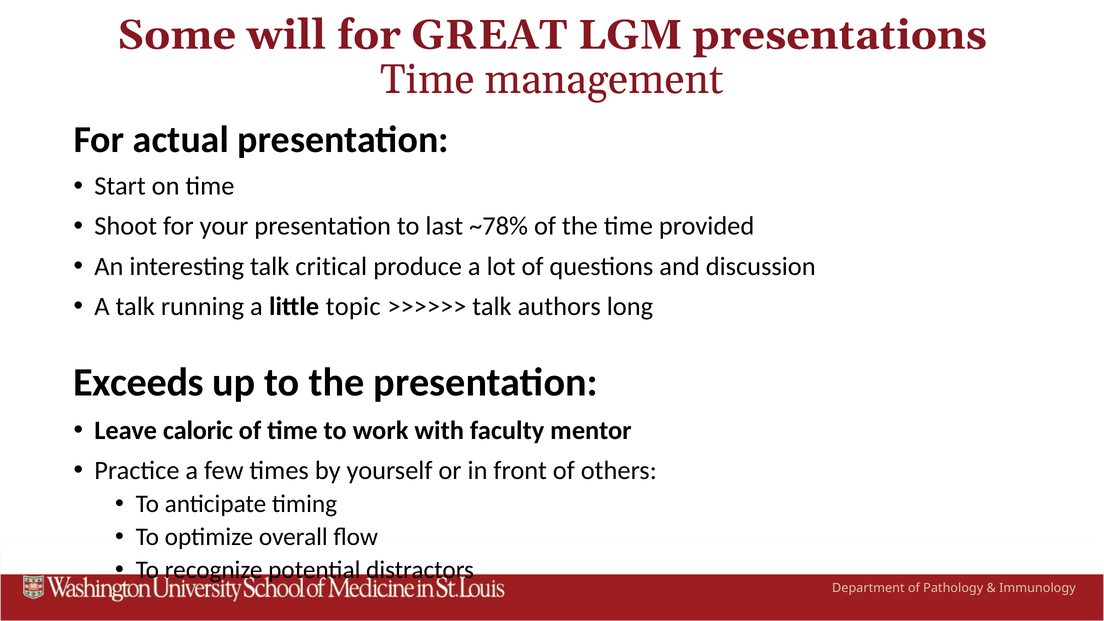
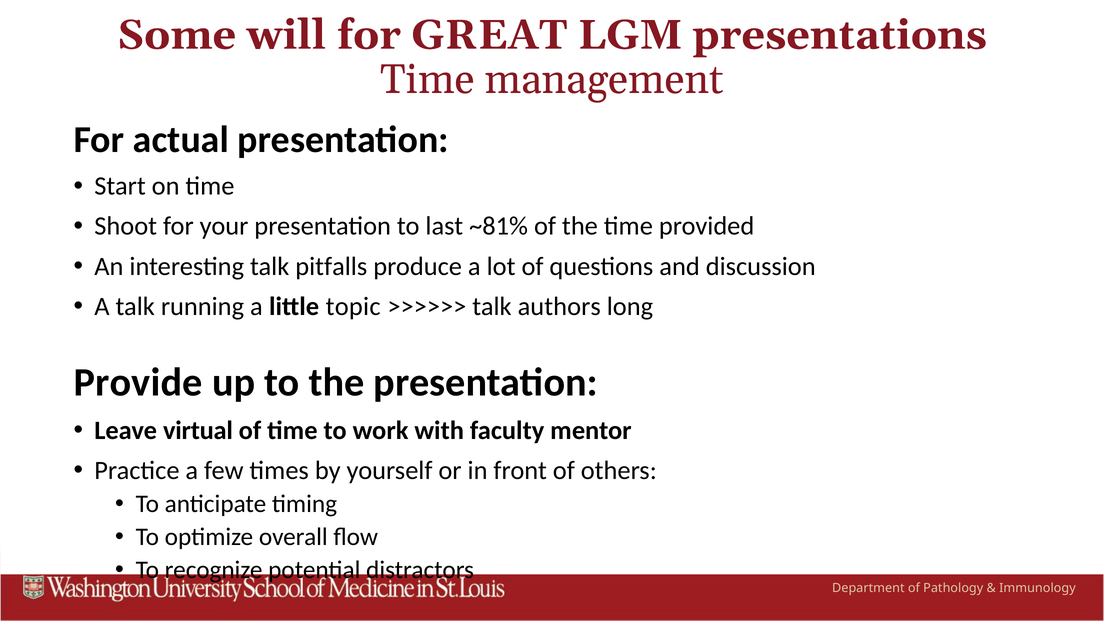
~78%: ~78% -> ~81% (499, 226)
critical: critical -> pitfalls (331, 266)
Exceeds: Exceeds -> Provide (138, 383)
caloric: caloric -> virtual (198, 430)
